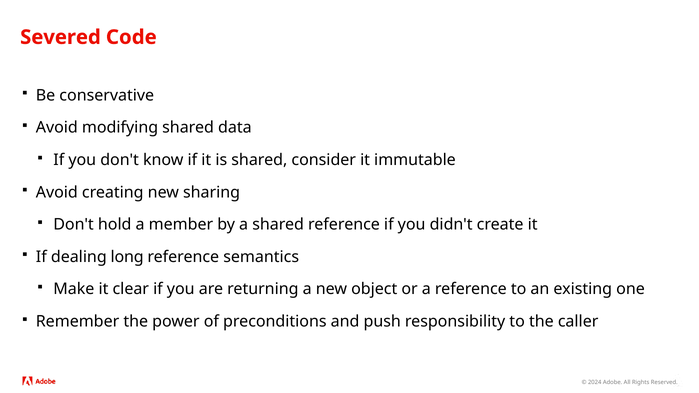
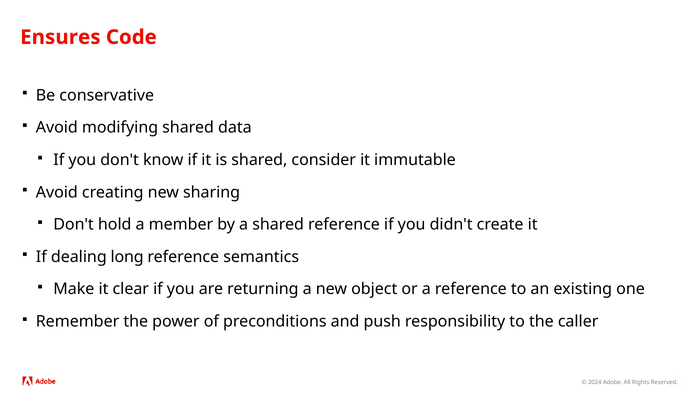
Severed: Severed -> Ensures (60, 37)
